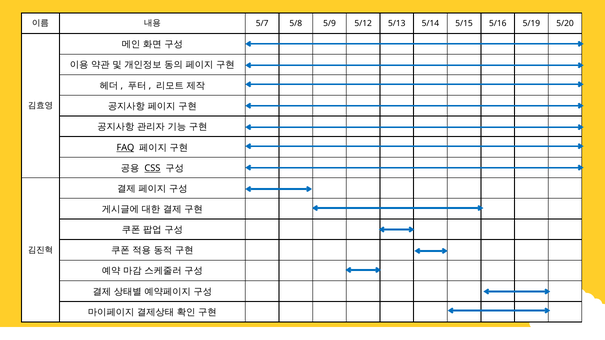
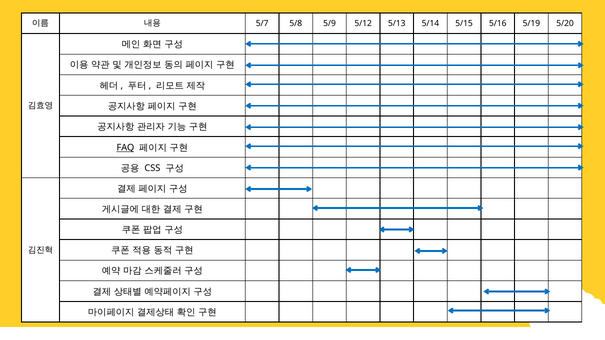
CSS underline: present -> none (152, 168)
